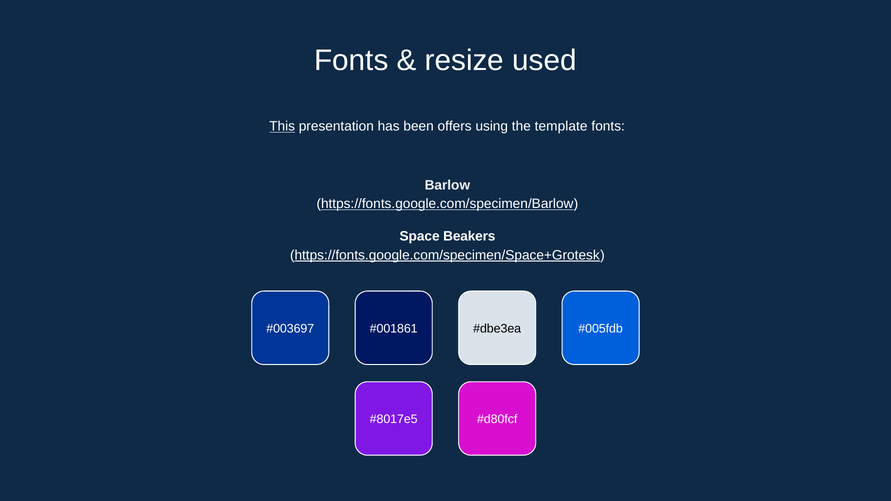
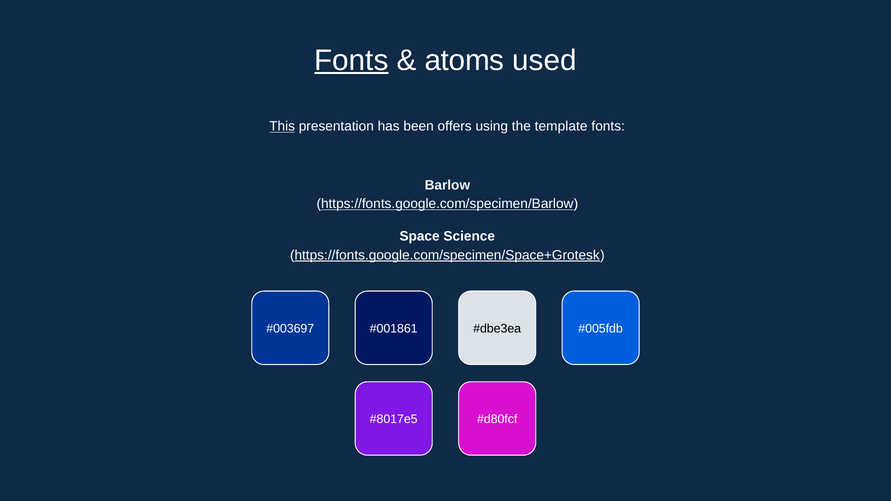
Fonts underline: none -> present (351, 60)
resize: resize -> atoms (465, 60)
Beakers: Beakers -> Science (469, 236)
